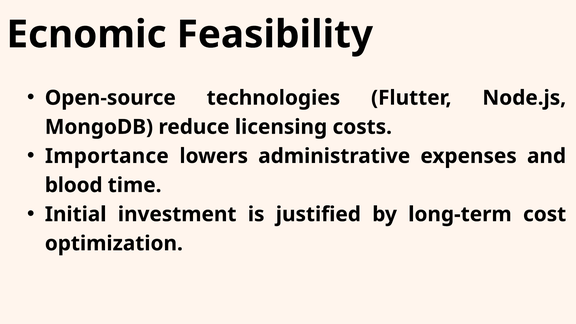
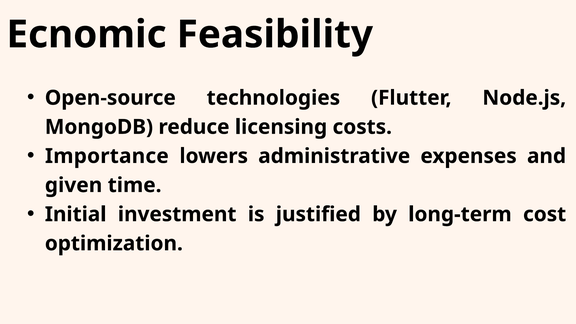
blood: blood -> given (74, 185)
